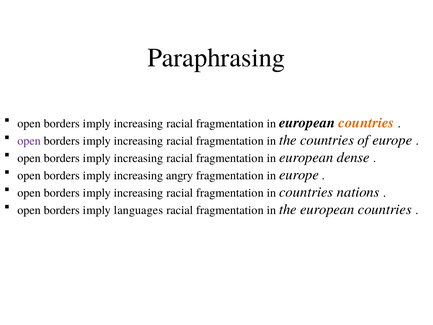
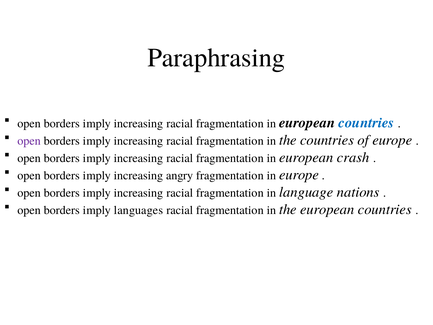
countries colour: orange -> blue (366, 123)
dense: dense -> crash (353, 157)
in countries: countries -> language (306, 192)
